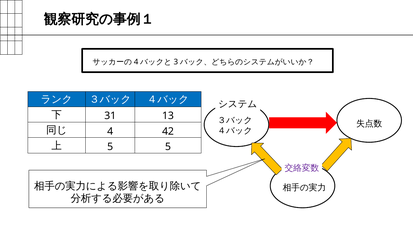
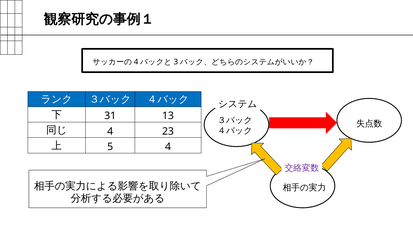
42: 42 -> 23 (168, 132)
5 5: 5 -> 4 (168, 147)
